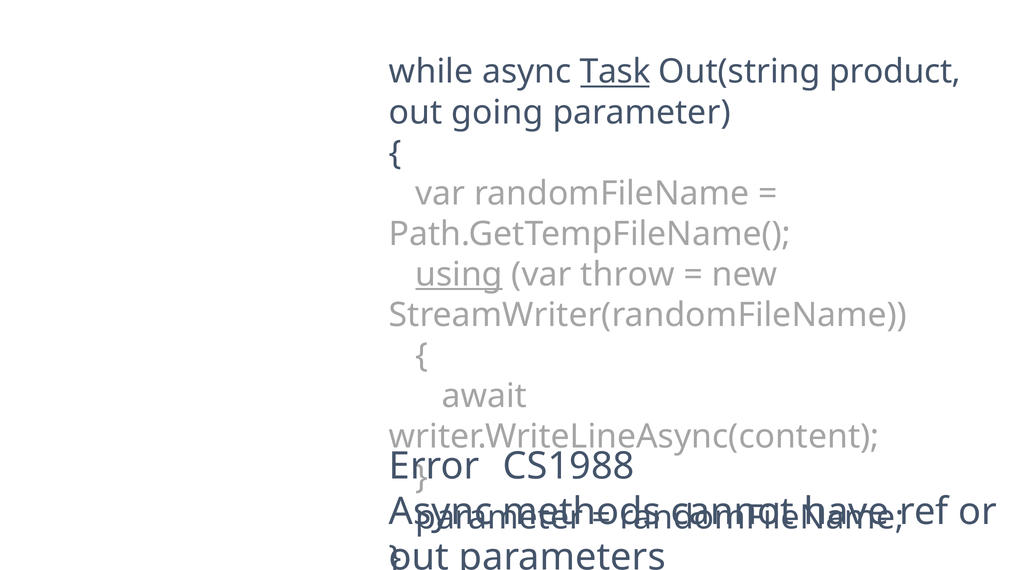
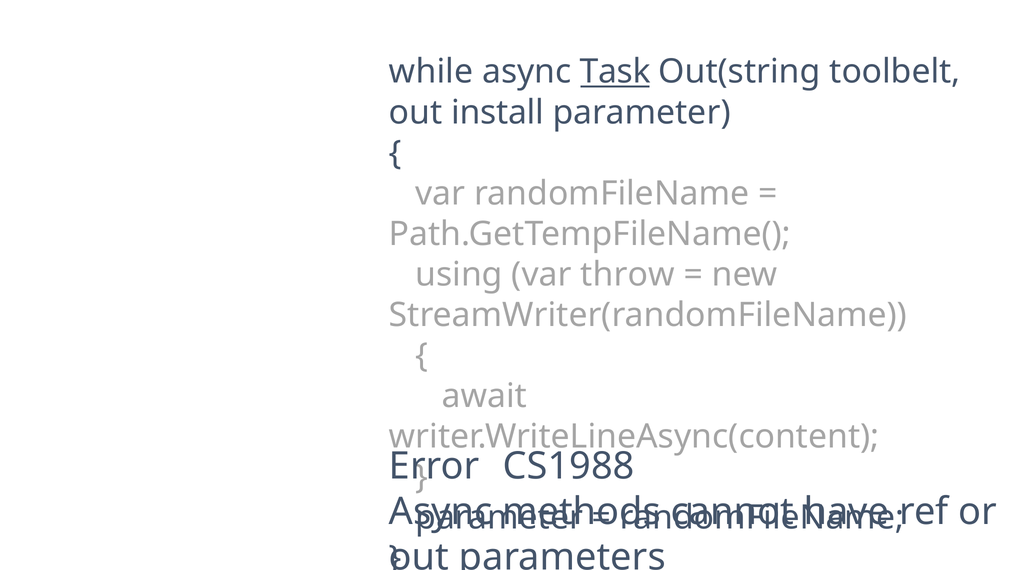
product: product -> toolbelt (895, 72)
going: going -> install (498, 112)
using underline: present -> none (459, 274)
